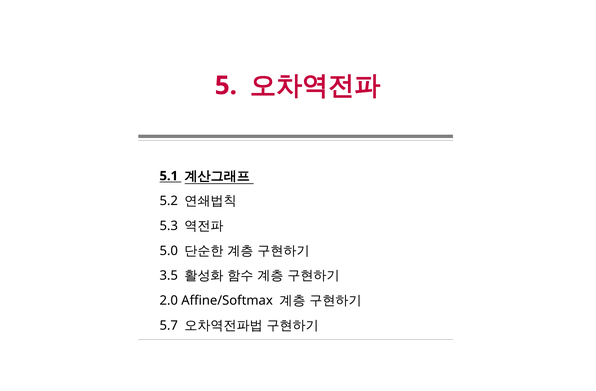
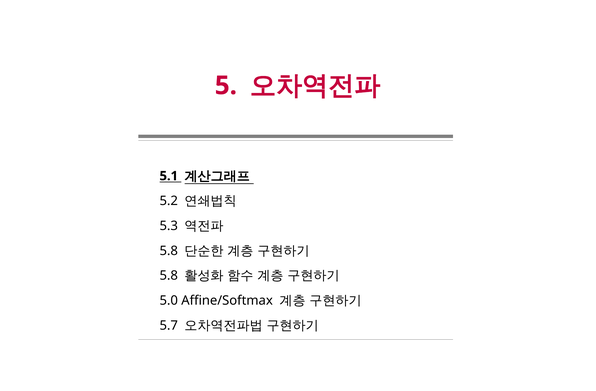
5.0: 5.0 -> 5.8 (169, 251)
3.5: 3.5 -> 5.8 (169, 276)
2.0: 2.0 -> 5.0 (169, 301)
